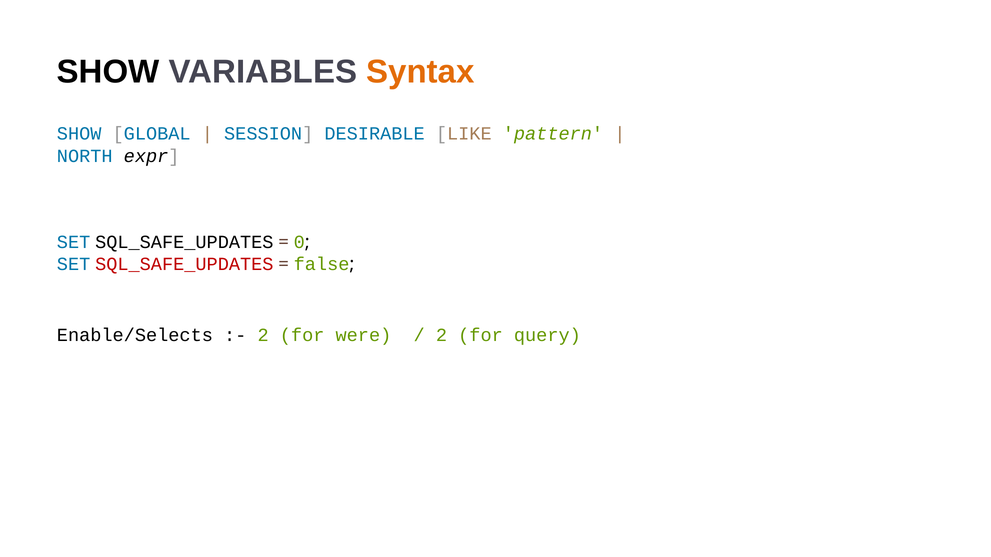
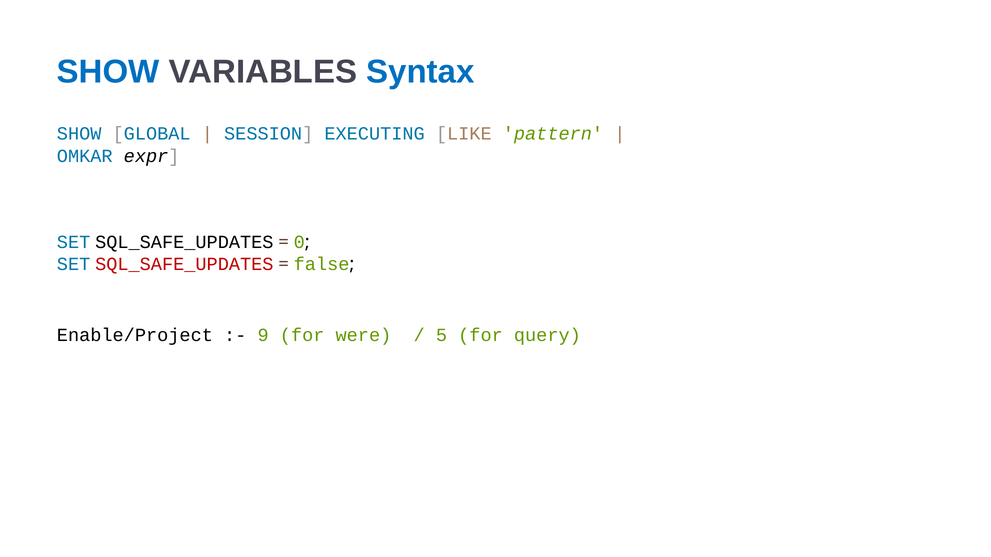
SHOW colour: black -> blue (108, 72)
Syntax colour: orange -> blue (421, 72)
DESIRABLE: DESIRABLE -> EXECUTING (375, 134)
NORTH: NORTH -> OMKAR (85, 156)
Enable/Selects: Enable/Selects -> Enable/Project (135, 335)
2: 2 -> 9 (263, 335)
2: 2 -> 5 (441, 335)
